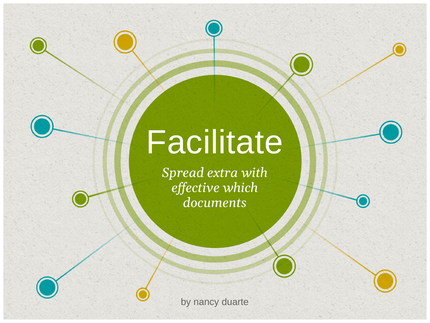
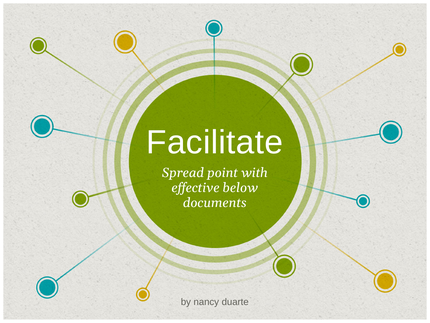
extra: extra -> point (223, 173)
which: which -> below (240, 187)
